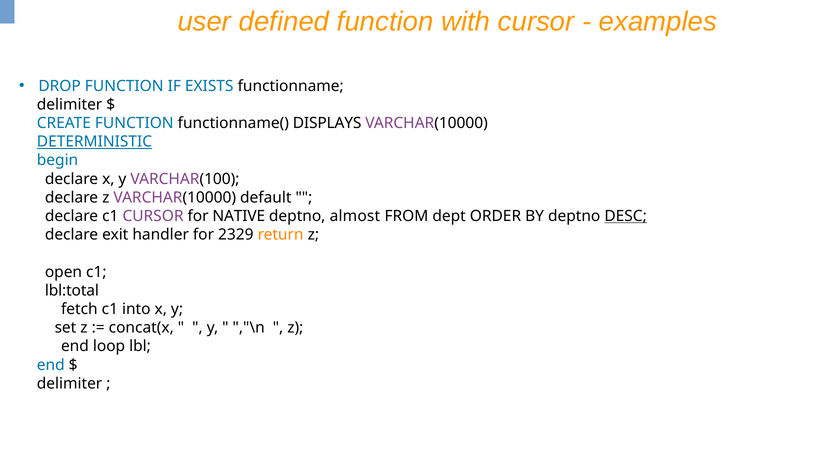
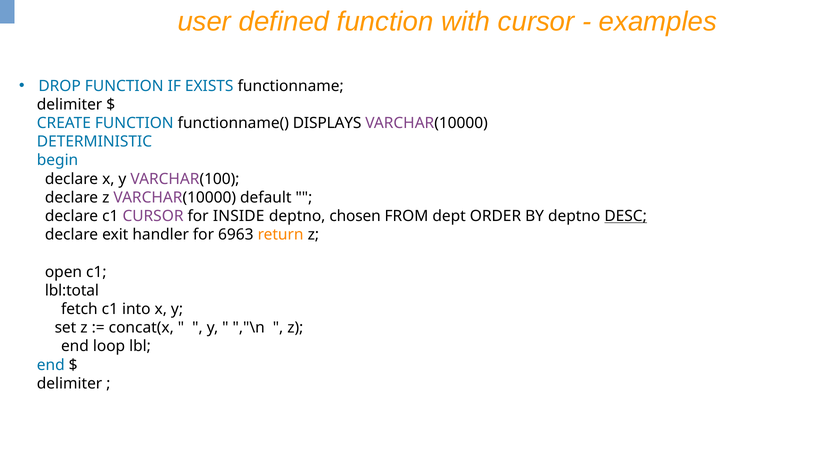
DETERMINISTIC underline: present -> none (94, 142)
NATIVE: NATIVE -> INSIDE (239, 216)
almost: almost -> chosen (355, 216)
2329: 2329 -> 6963 (236, 235)
